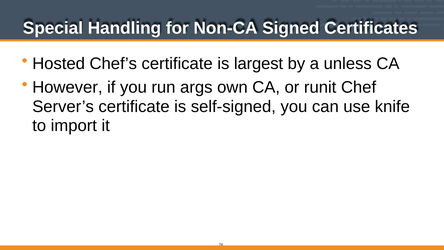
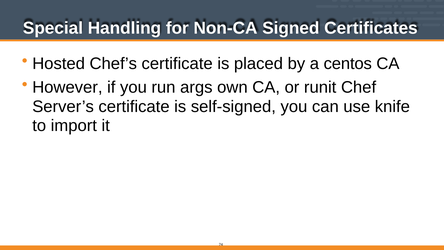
largest: largest -> placed (258, 64)
unless: unless -> centos (348, 64)
